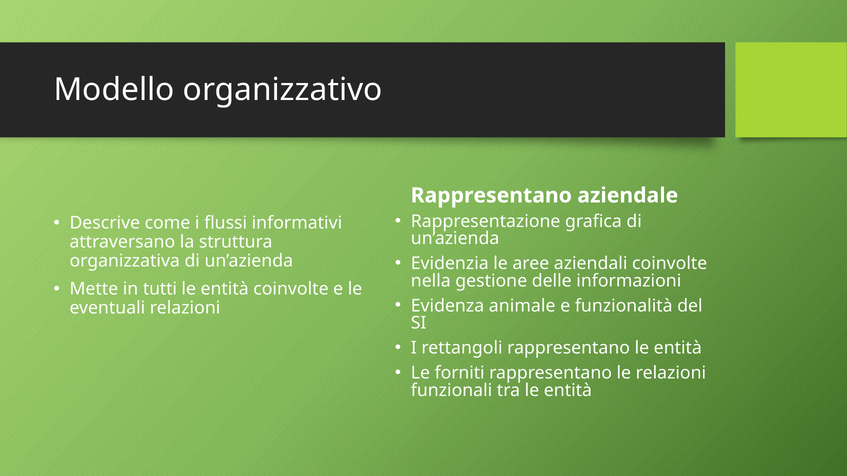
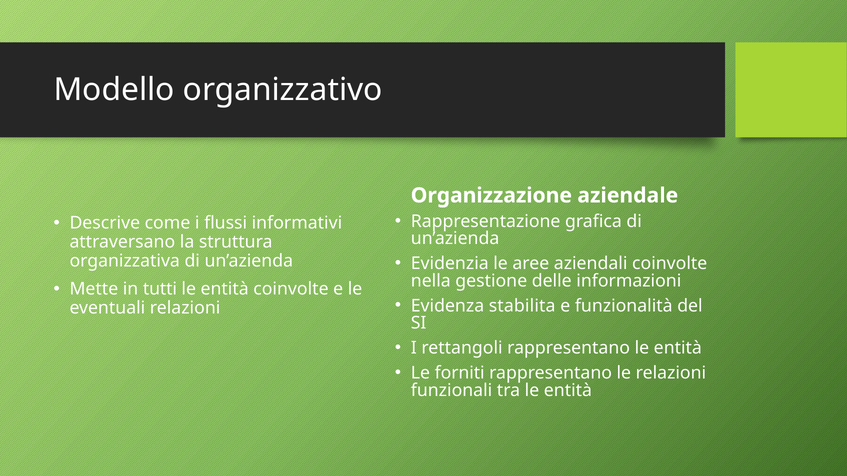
Rappresentano: Rappresentano -> Organizzazione (491, 196)
animale: animale -> stabilita (522, 306)
